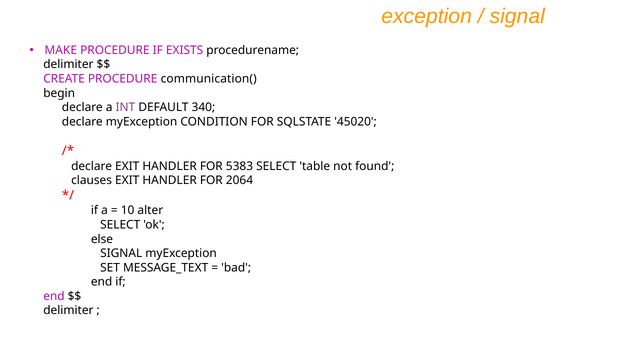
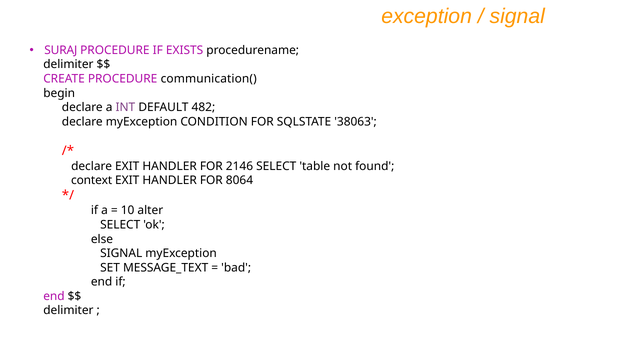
MAKE: MAKE -> SURAJ (61, 50)
340: 340 -> 482 (203, 107)
45020: 45020 -> 38063 (356, 122)
5383: 5383 -> 2146 (239, 166)
clauses: clauses -> context (92, 180)
2064: 2064 -> 8064 (239, 180)
